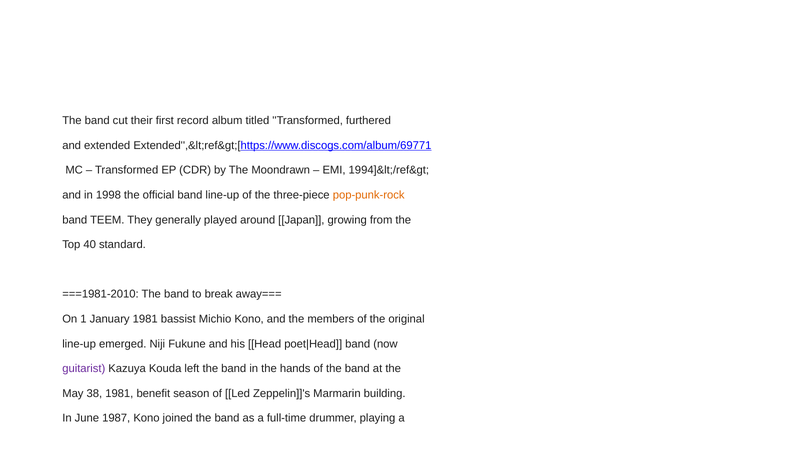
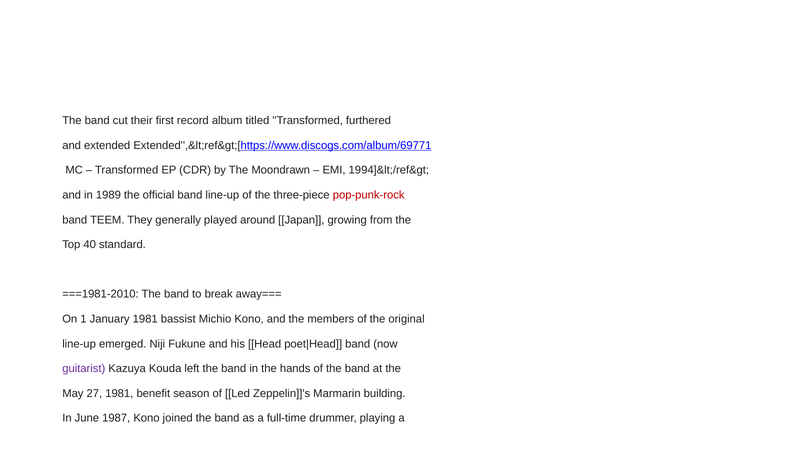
1998: 1998 -> 1989 (108, 195)
pop-punk-rock colour: orange -> red (369, 195)
38: 38 -> 27 (94, 394)
